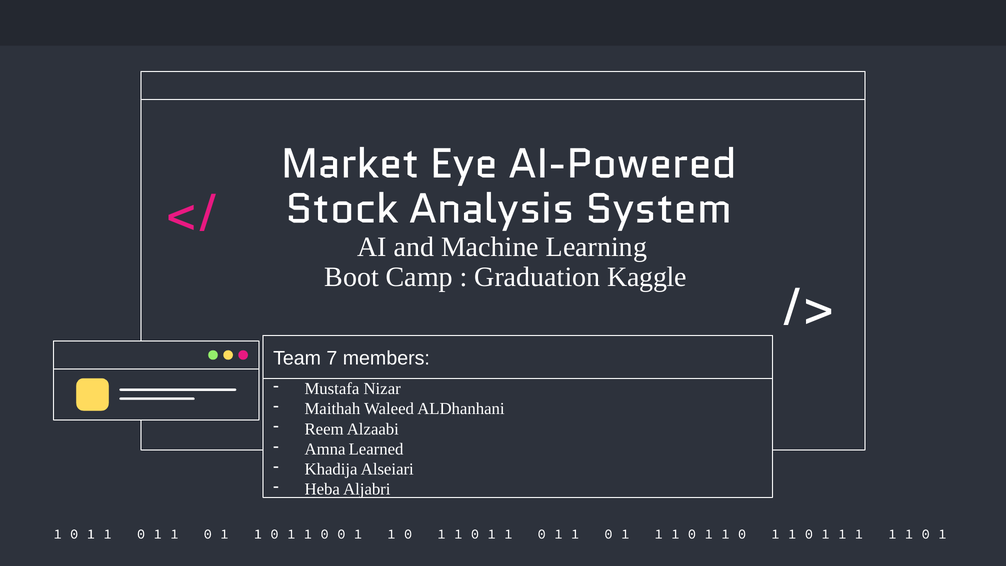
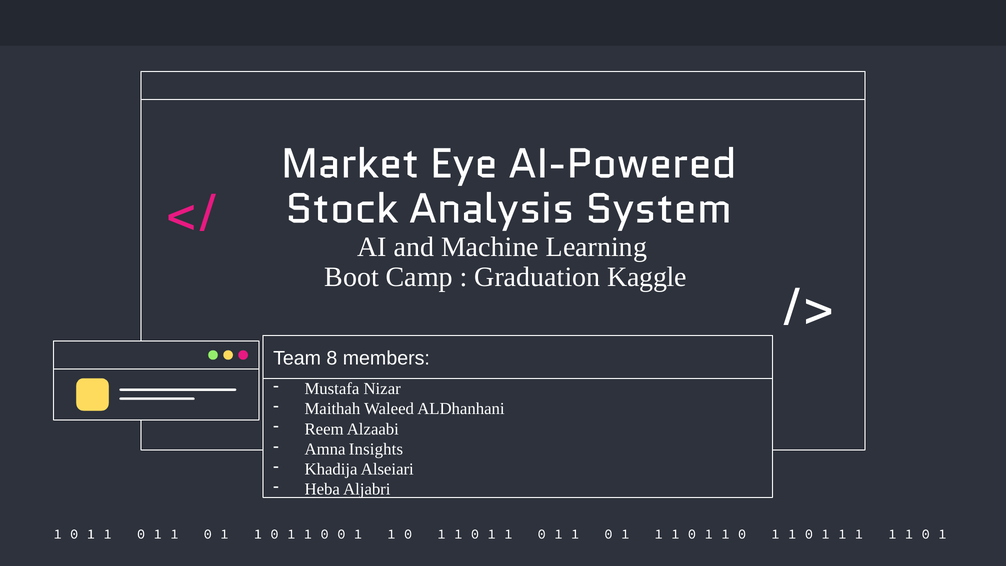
7: 7 -> 8 (332, 358)
Learned: Learned -> Insights (376, 449)
